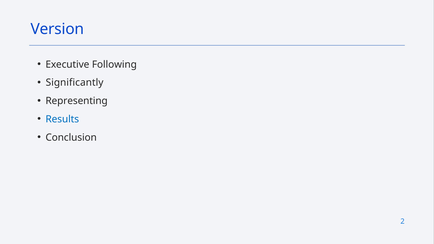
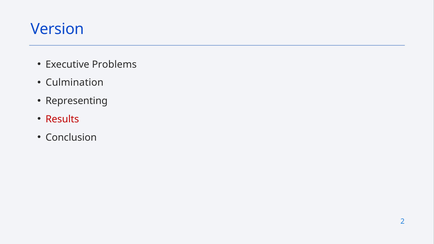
Following: Following -> Problems (114, 65)
Significantly: Significantly -> Culmination (75, 83)
Results colour: blue -> red (62, 119)
